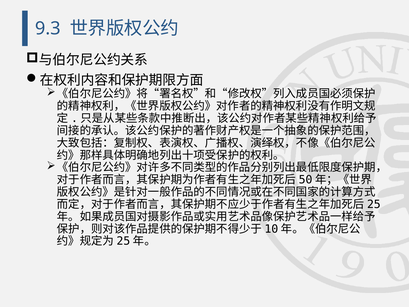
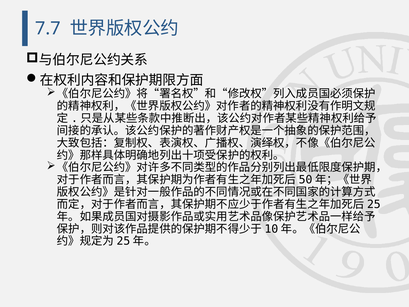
9.3: 9.3 -> 7.7 (48, 28)
